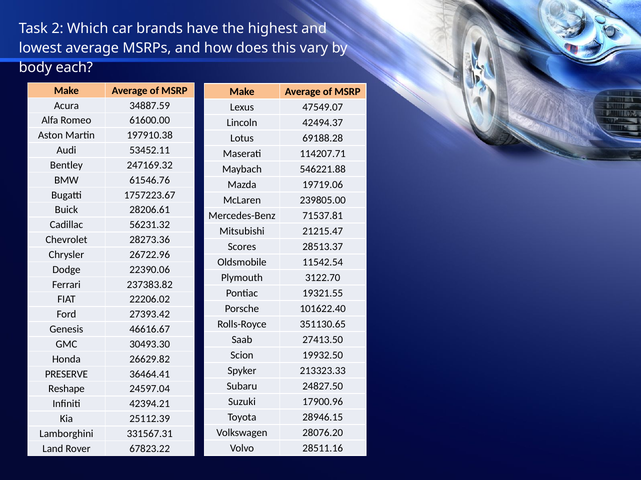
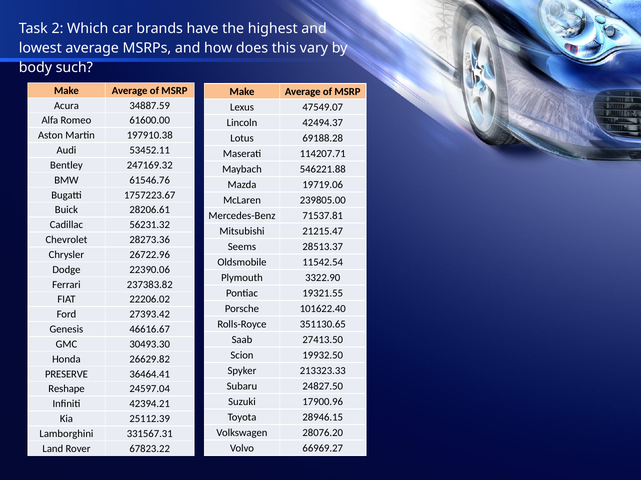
each: each -> such (74, 68)
Scores: Scores -> Seems (242, 247)
3122.70: 3122.70 -> 3322.90 (323, 278)
28511.16: 28511.16 -> 66969.27 (323, 449)
